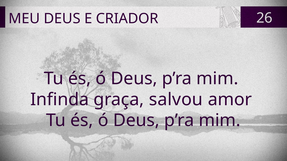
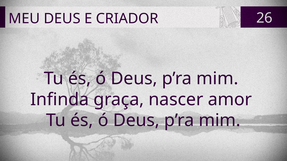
salvou: salvou -> nascer (176, 100)
